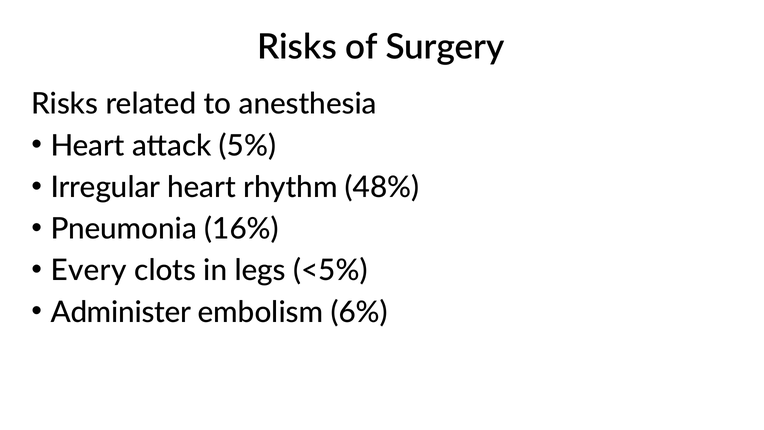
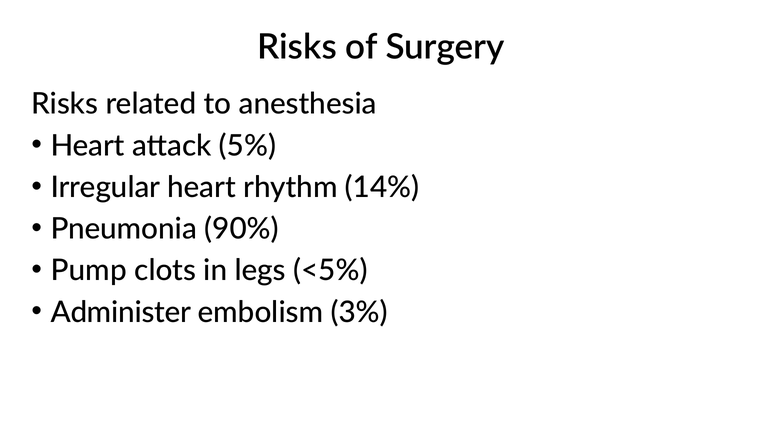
48%: 48% -> 14% (382, 187)
16%: 16% -> 90% (242, 229)
Every: Every -> Pump (89, 270)
6%: 6% -> 3% (359, 312)
